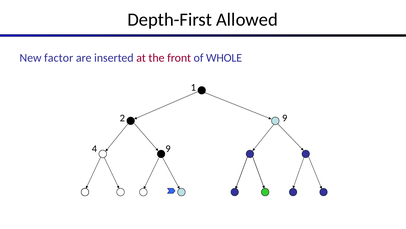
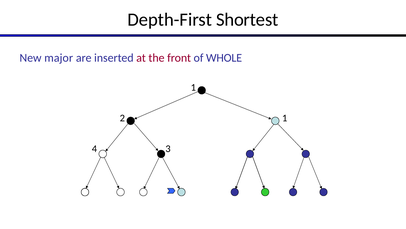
Allowed: Allowed -> Shortest (247, 19)
factor: factor -> major (59, 58)
2 9: 9 -> 1 (285, 118)
4 9: 9 -> 3 (168, 148)
